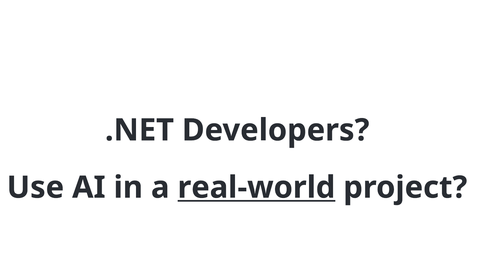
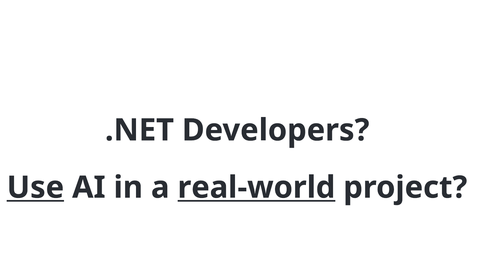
Use underline: none -> present (35, 187)
